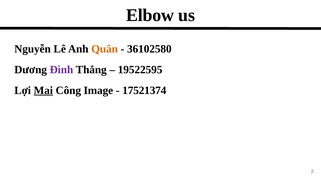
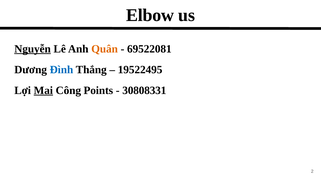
Nguyễn underline: none -> present (33, 49)
36102580: 36102580 -> 69522081 (149, 49)
Đình colour: purple -> blue (61, 69)
19522595: 19522595 -> 19522495 (140, 69)
Image: Image -> Points (98, 90)
17521374: 17521374 -> 30808331 (144, 90)
